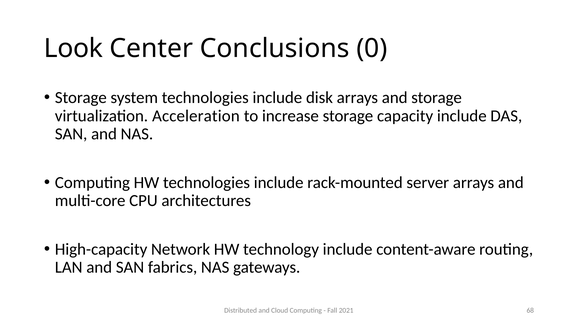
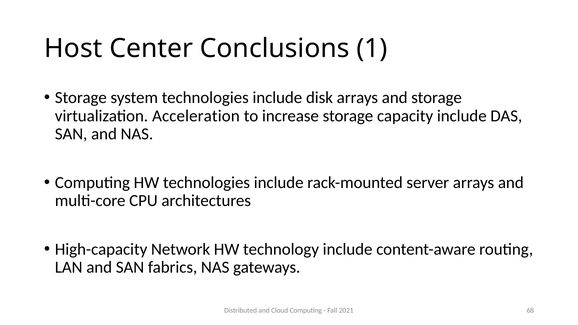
Look: Look -> Host (73, 49)
0: 0 -> 1 (372, 49)
